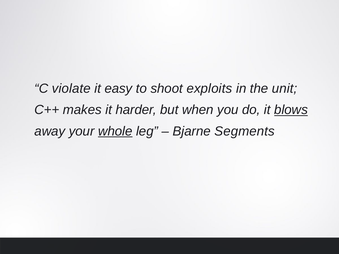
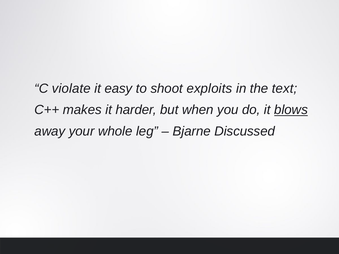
unit: unit -> text (285, 89)
whole underline: present -> none (115, 131)
Segments: Segments -> Discussed (245, 131)
